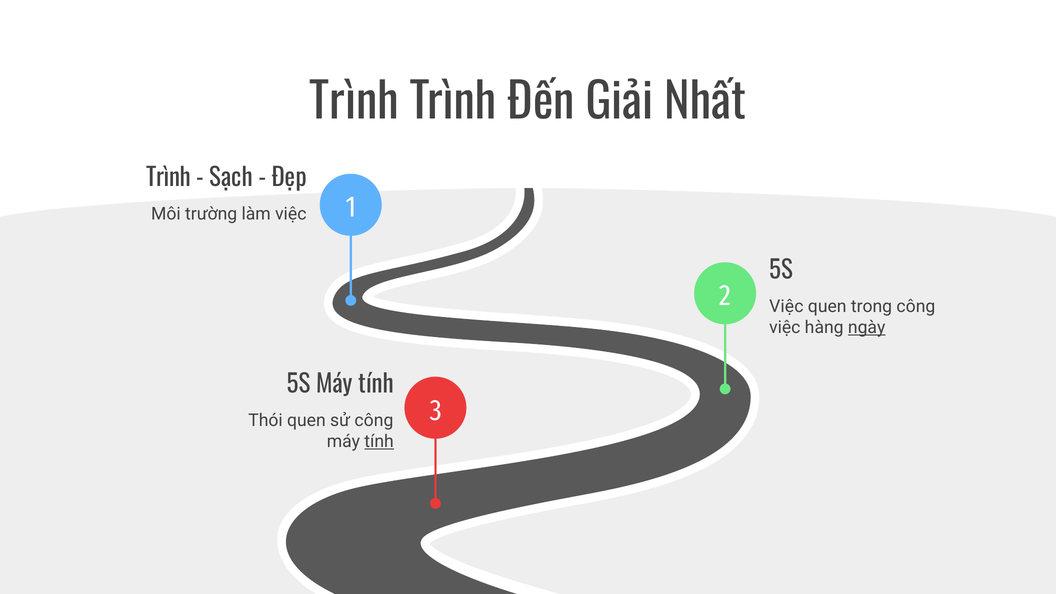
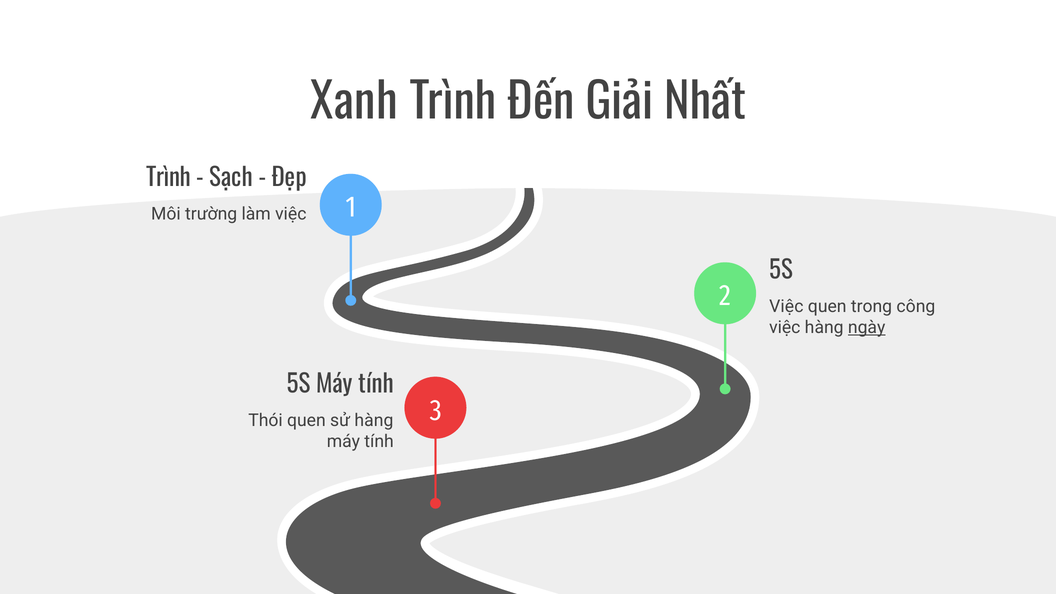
Trình: Trình -> Xanh (354, 103)
sử công: công -> hàng (374, 420)
tính underline: present -> none (379, 442)
